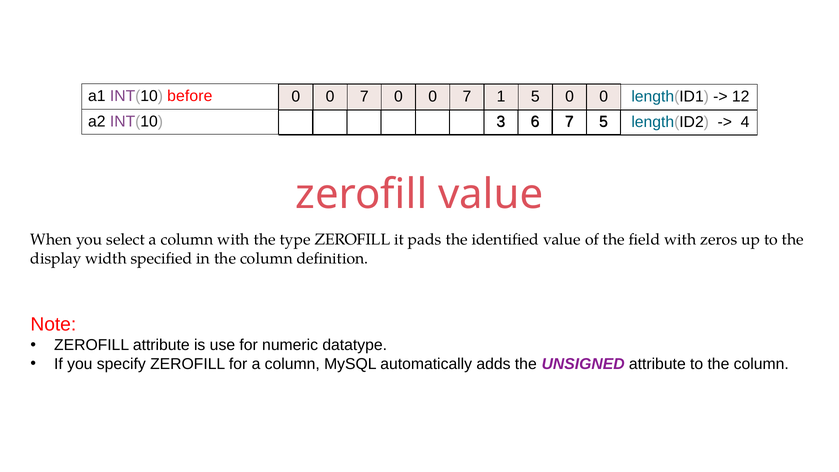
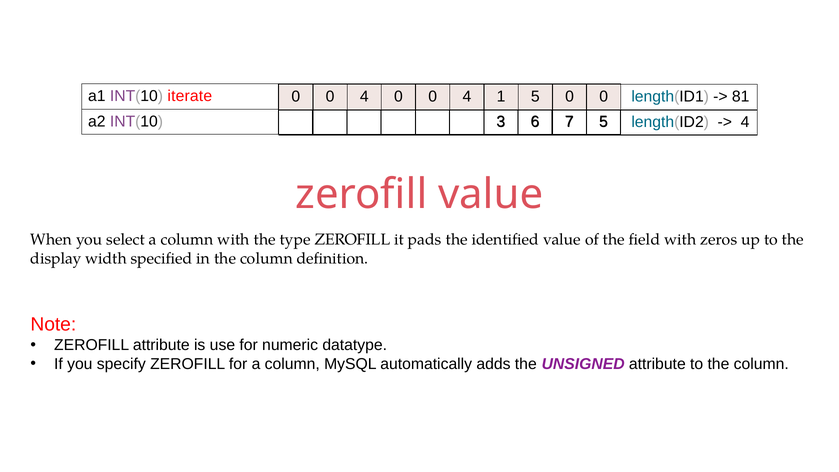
before: before -> iterate (190, 96)
7: 7 -> 4 (364, 97)
7: 7 -> 4 (467, 97)
12: 12 -> 81 (741, 97)
